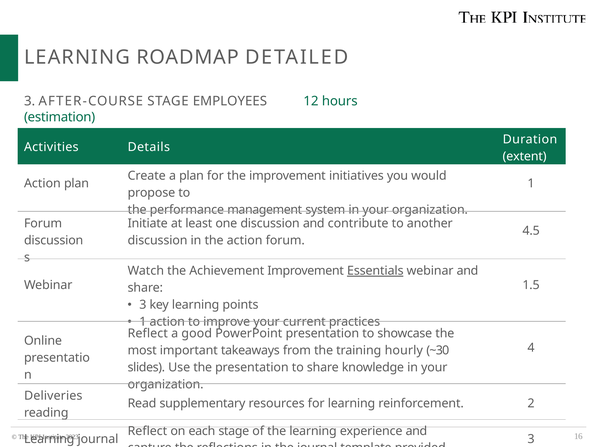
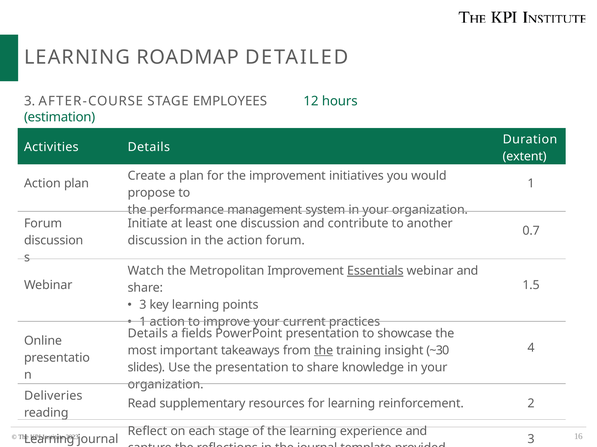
4.5: 4.5 -> 0.7 (531, 231)
Achievement: Achievement -> Metropolitan (227, 271)
Reflect: Reflect -> Details (148, 334)
good: good -> fields (197, 334)
the underline: none -> present (324, 351)
hourly: hourly -> insight (404, 351)
